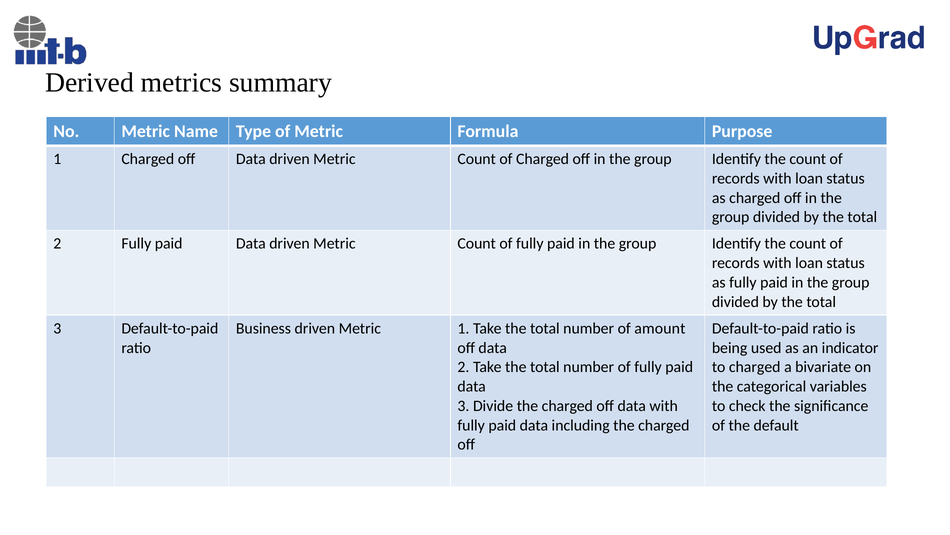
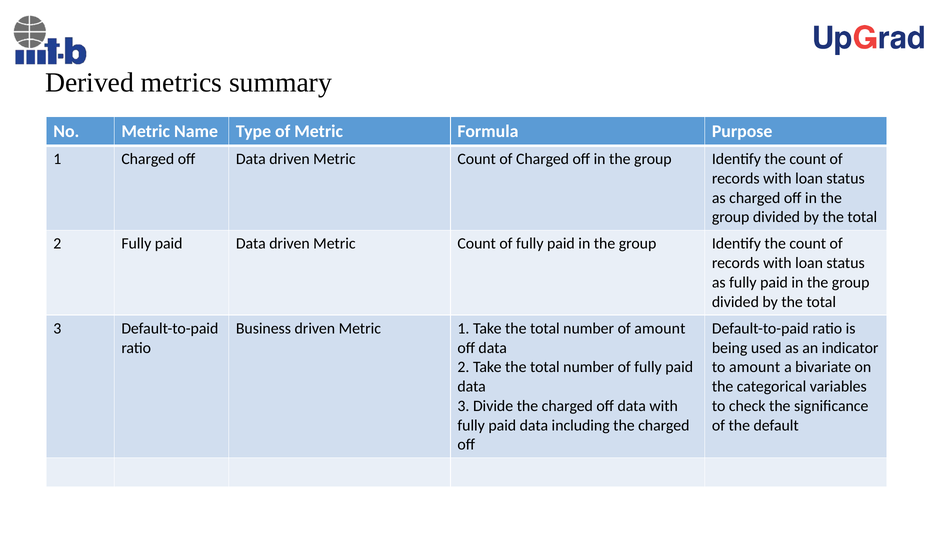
to charged: charged -> amount (755, 367)
